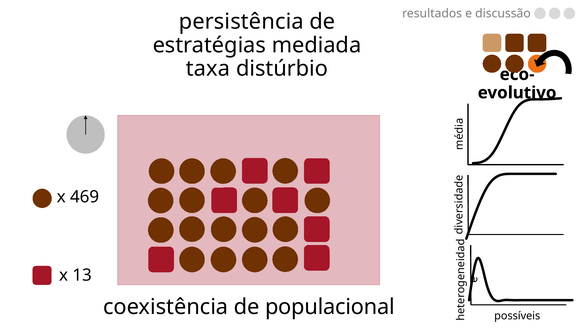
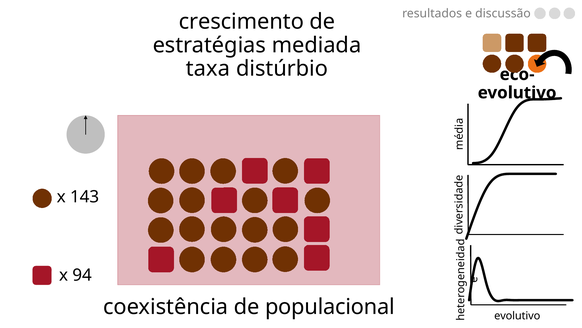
persistência: persistência -> crescimento (241, 21)
469: 469 -> 143 (85, 196)
13: 13 -> 94 (82, 275)
possíveis: possíveis -> evolutivo (517, 315)
